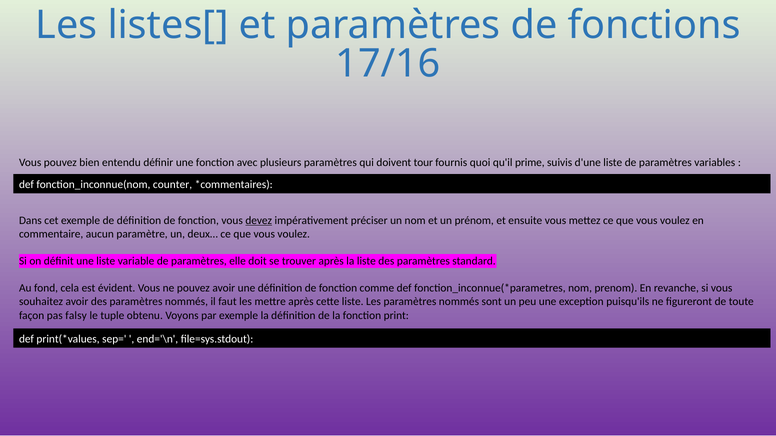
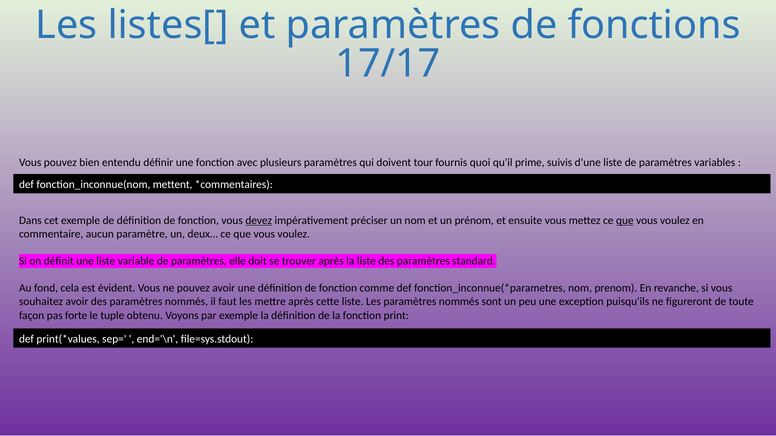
17/16: 17/16 -> 17/17 (388, 64)
counter: counter -> mettent (173, 185)
que underline: none -> present (625, 221)
falsy: falsy -> forte (76, 316)
